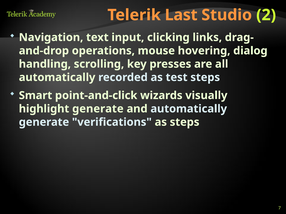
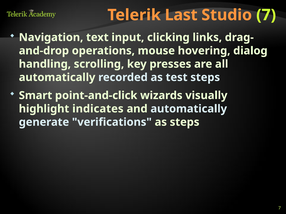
Studio 2: 2 -> 7 (266, 15)
highlight generate: generate -> indicates (98, 109)
